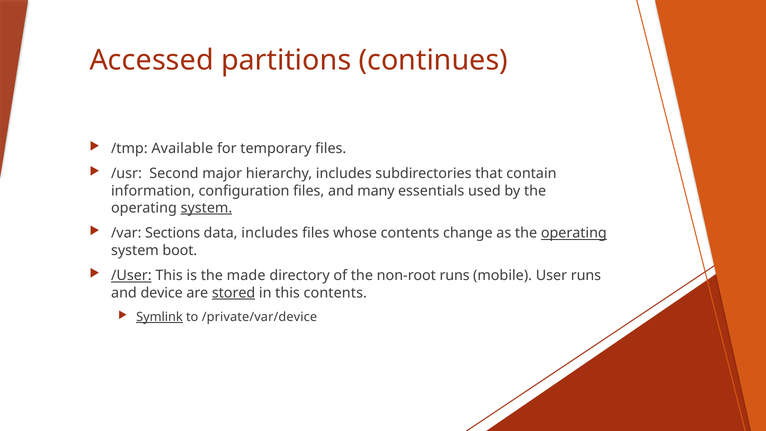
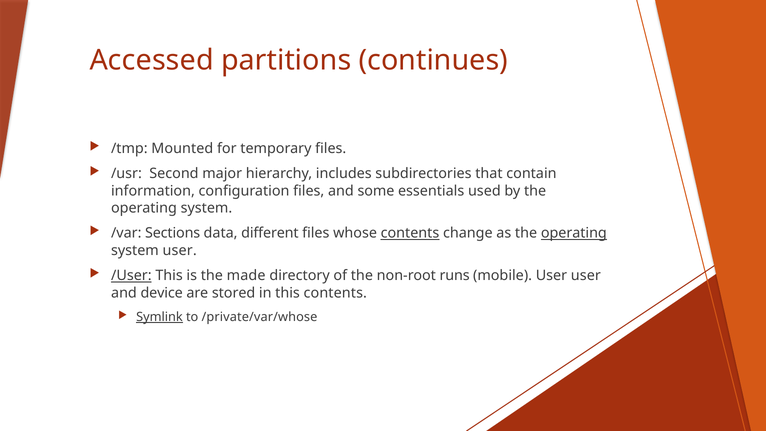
Available: Available -> Mounted (182, 148)
many: many -> some (376, 191)
system underline: present -> none (206, 208)
data includes: includes -> different (270, 233)
contents underline: none -> present (410, 233)
system boot: boot -> user (180, 250)
User runs: runs -> user (586, 276)
stored underline: present -> none (234, 293)
/private/var/device: /private/var/device -> /private/var/whose (259, 317)
